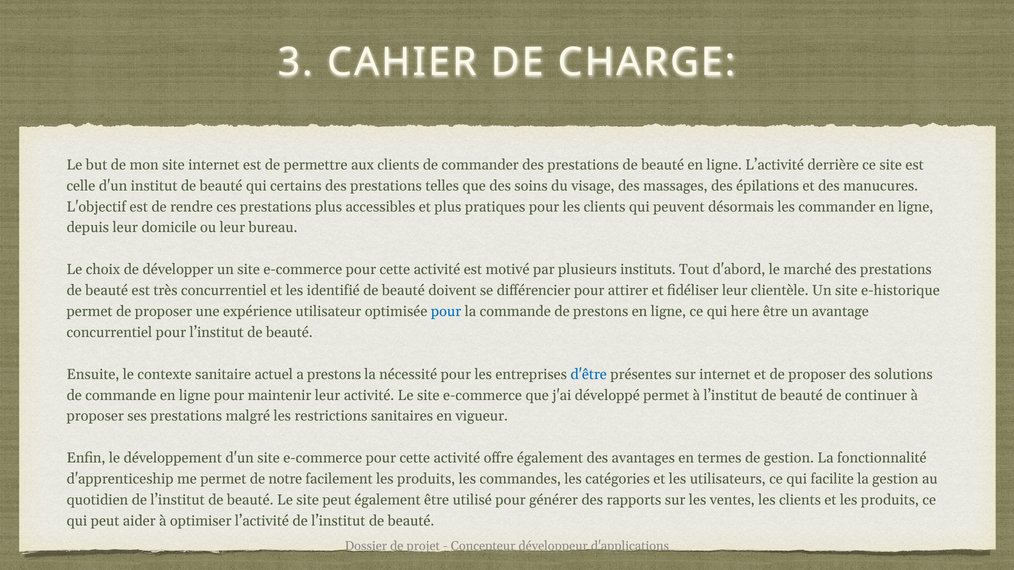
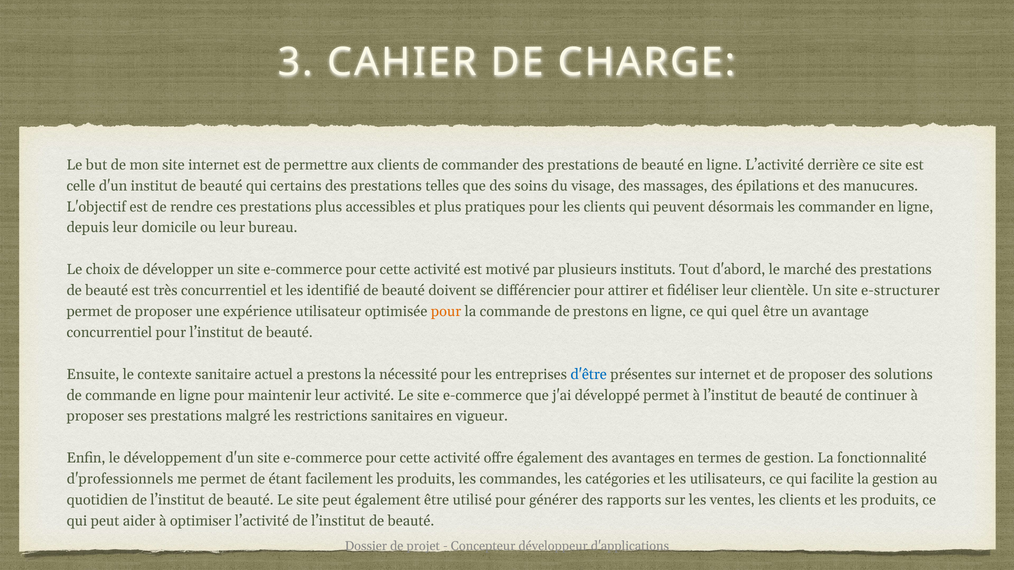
e-historique: e-historique -> e-structurer (900, 291)
pour colour: blue -> orange (446, 312)
here: here -> quel (745, 312)
d'apprenticeship: d'apprenticeship -> d'professionnels (120, 479)
notre: notre -> étant (285, 479)
